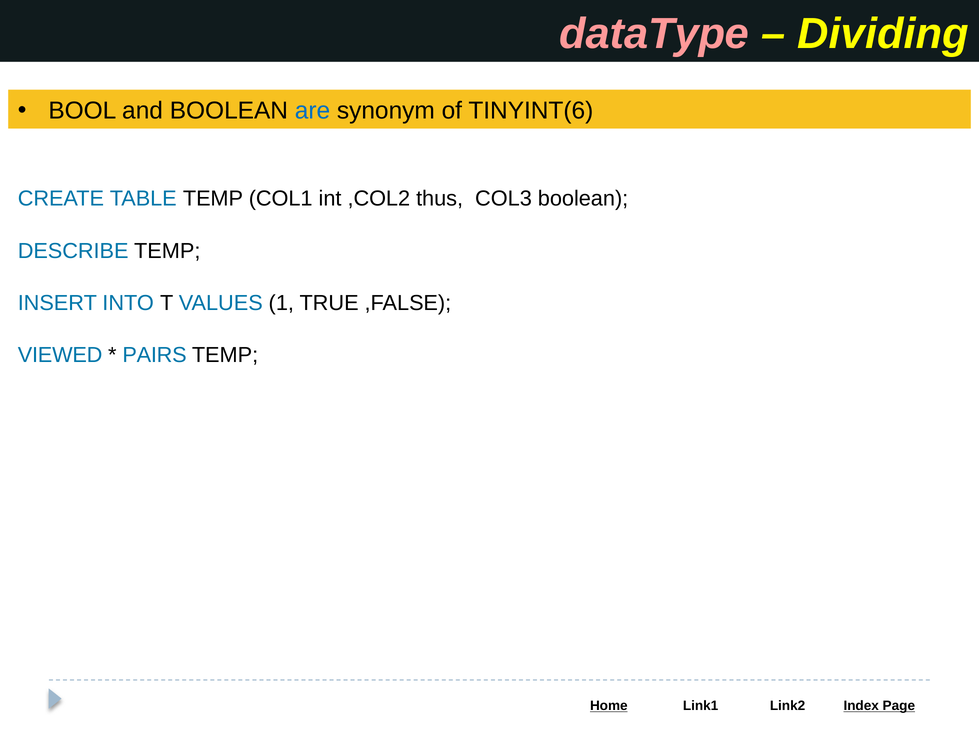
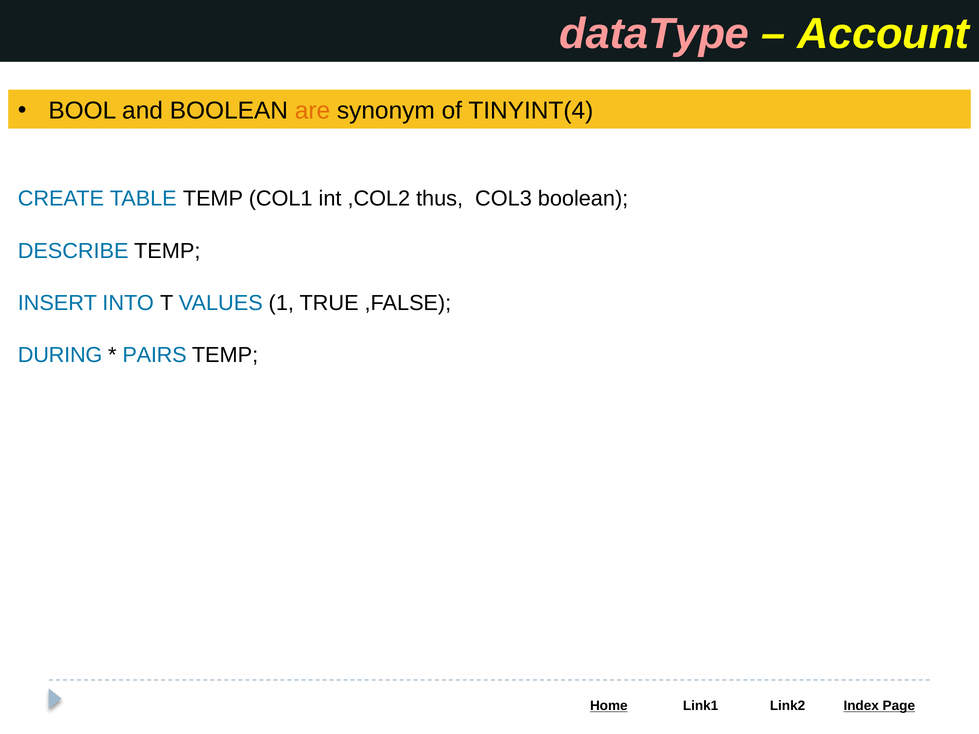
Dividing: Dividing -> Account (883, 34)
are colour: blue -> orange (313, 111)
TINYINT(6: TINYINT(6 -> TINYINT(4 (531, 111)
VIEWED: VIEWED -> DURING (60, 355)
